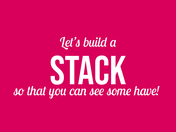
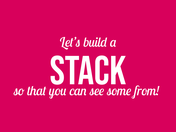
have: have -> from (147, 91)
